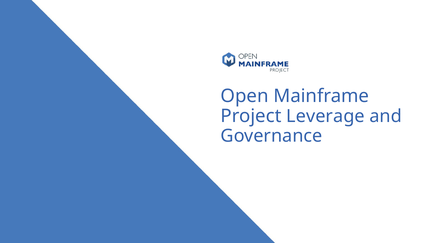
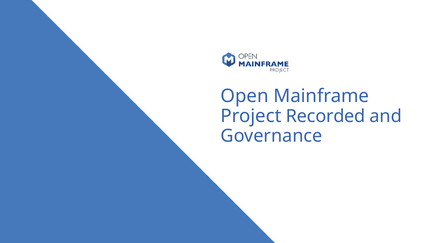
Leverage: Leverage -> Recorded (326, 117)
